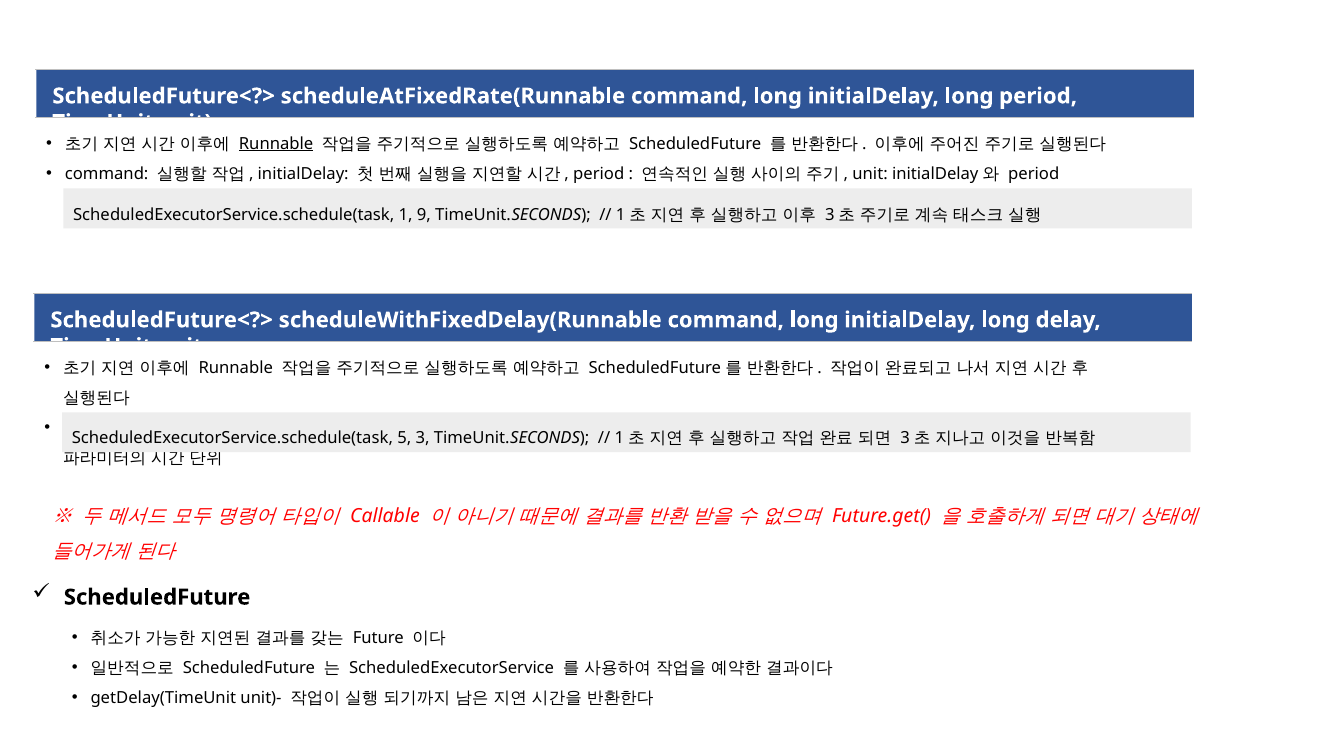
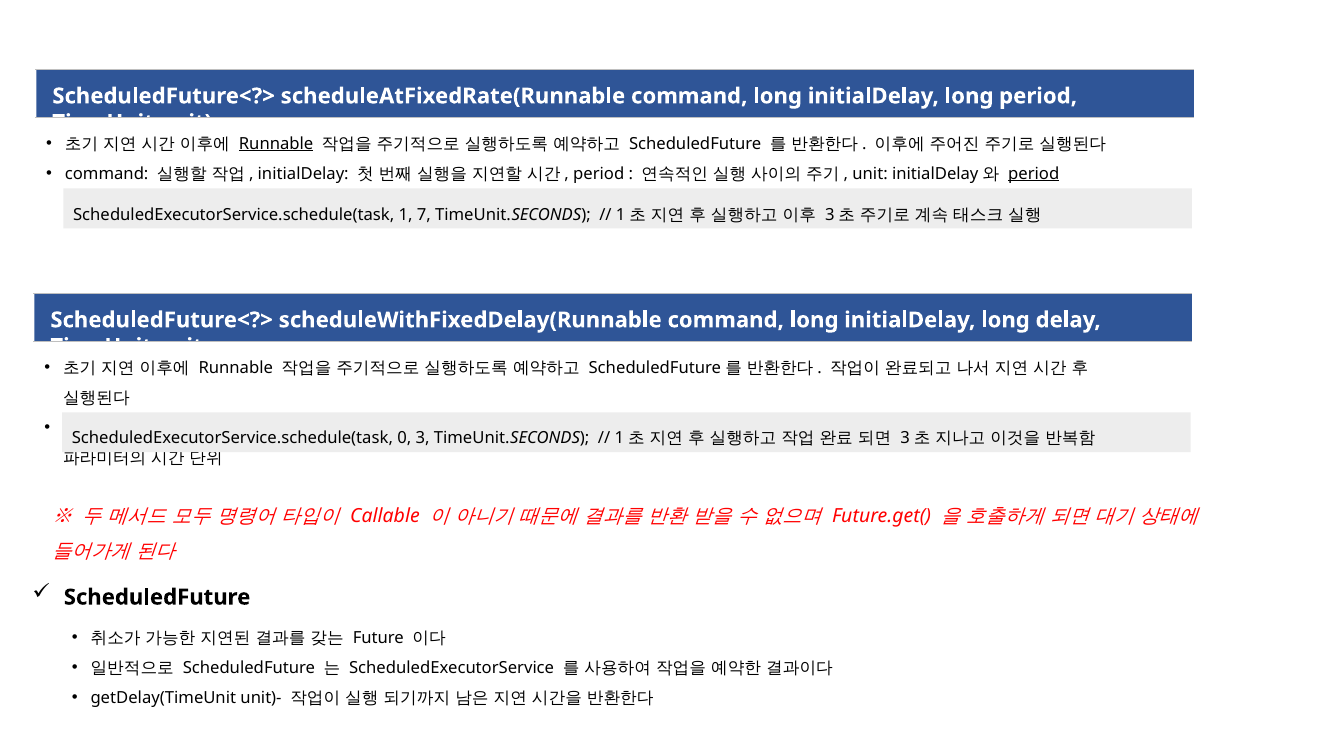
period underline: none -> present (1034, 174)
9: 9 -> 7 (424, 215)
5: 5 -> 0 (404, 439)
